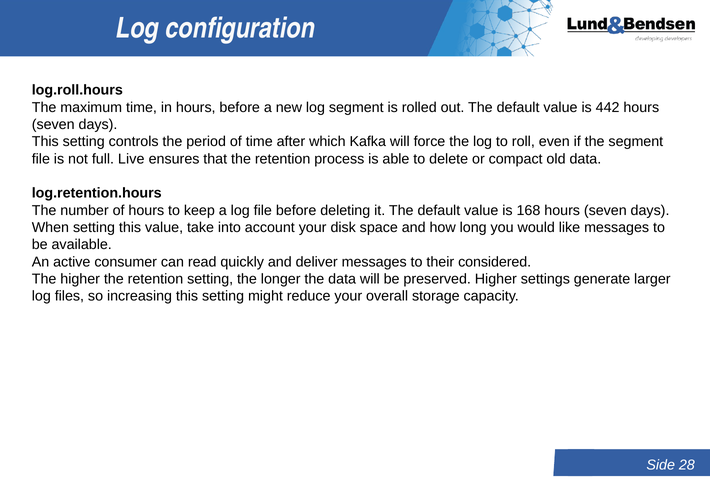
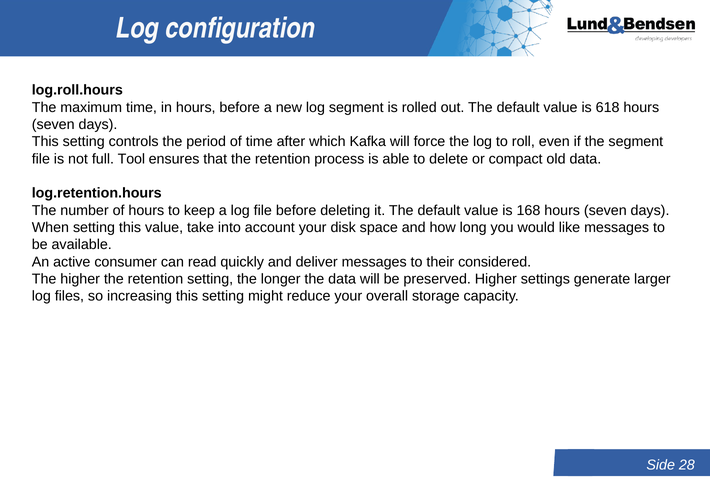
442: 442 -> 618 (608, 107)
Live: Live -> Tool (131, 159)
